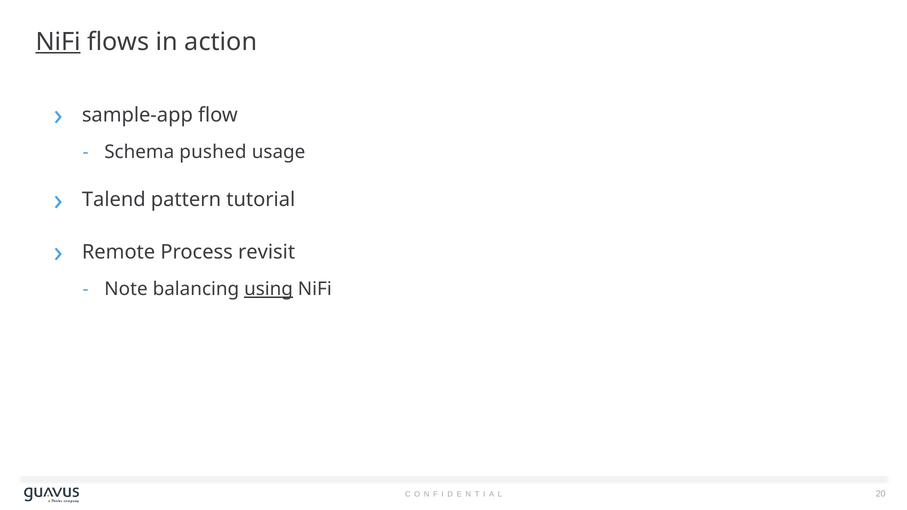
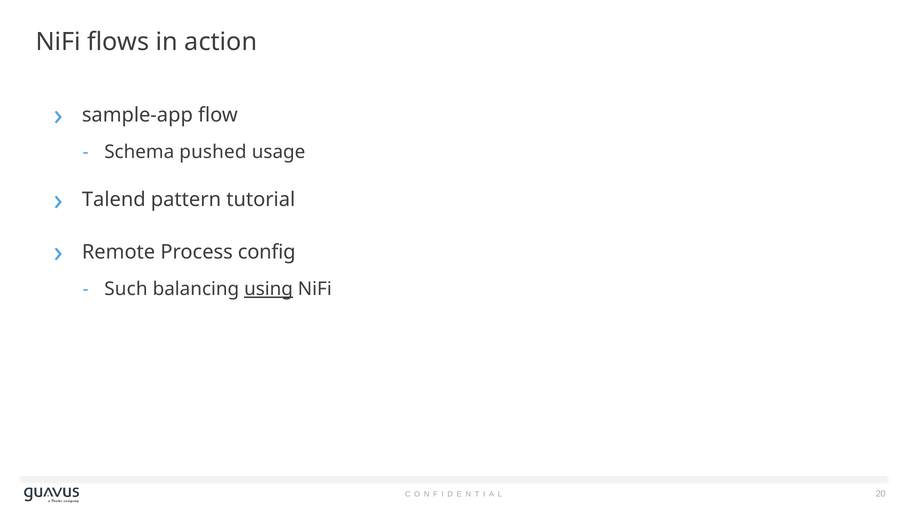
NiFi underline: present -> none (58, 42)
revisit: revisit -> config (267, 252)
Note: Note -> Such (126, 289)
